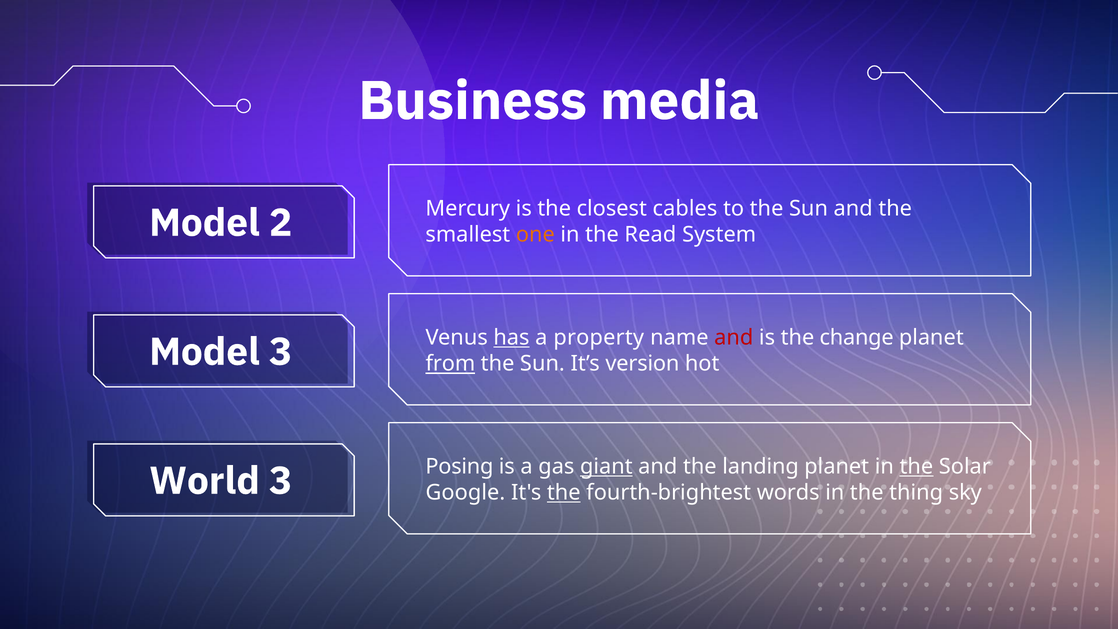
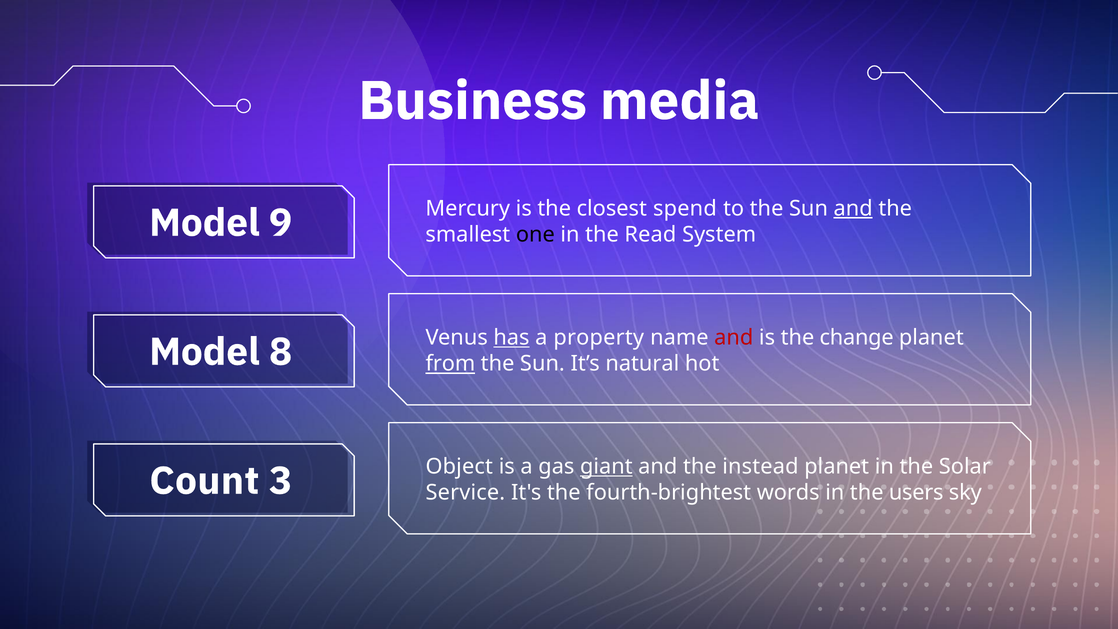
cables: cables -> spend (685, 208)
and underline: none -> present (853, 208)
2: 2 -> 9 (281, 223)
one colour: orange -> black (535, 234)
Model 3: 3 -> 8 (281, 352)
version: version -> natural (642, 364)
Posing: Posing -> Object (459, 467)
landing: landing -> instead (760, 467)
the underline: present -> none (916, 467)
World: World -> Count (204, 481)
Google: Google -> Service (465, 493)
the underline: present -> none (564, 493)
thing: thing -> users (916, 493)
